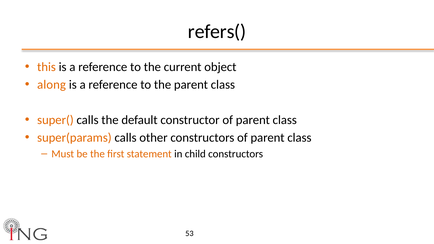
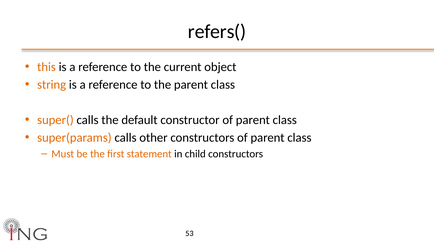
along: along -> string (52, 85)
